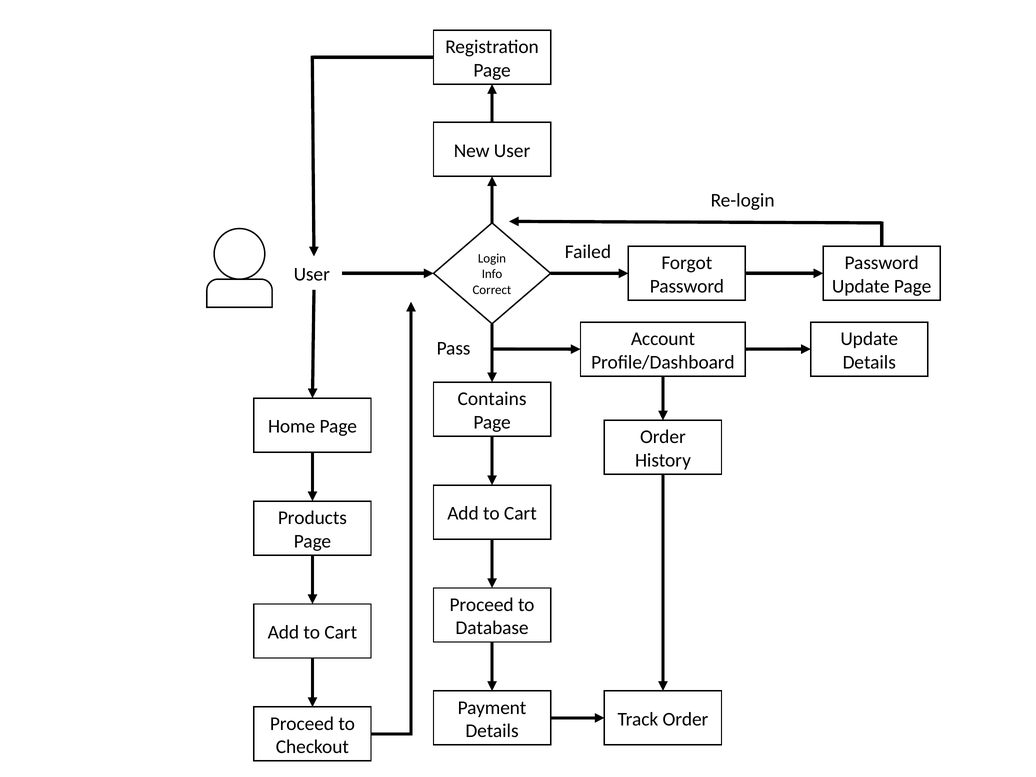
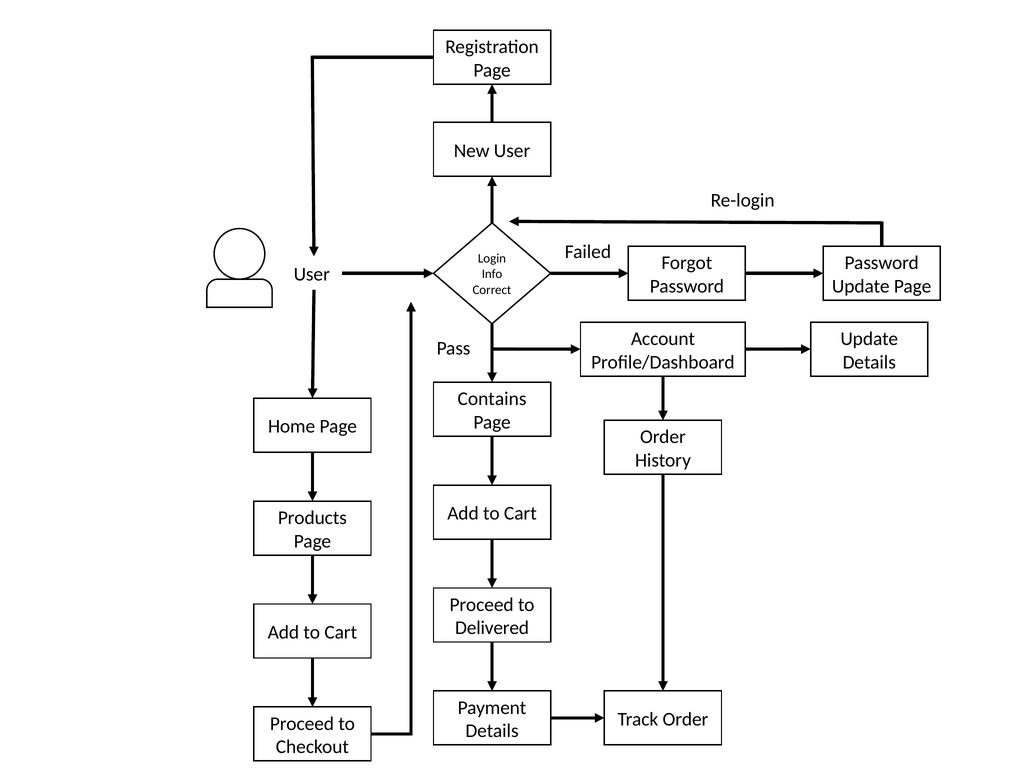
Database: Database -> Delivered (492, 628)
